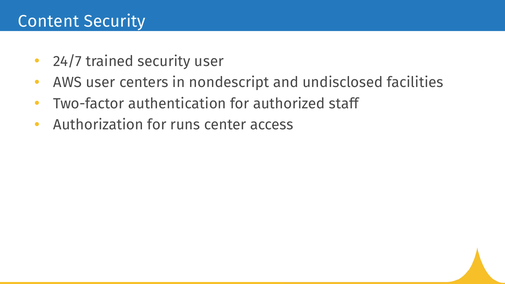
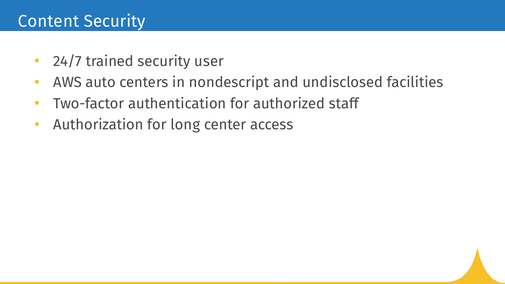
AWS user: user -> auto (101, 82)
runs: runs -> long (185, 125)
